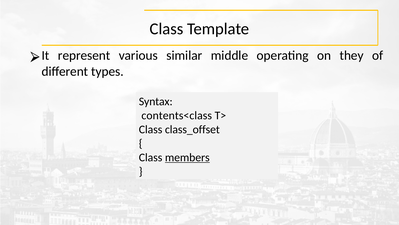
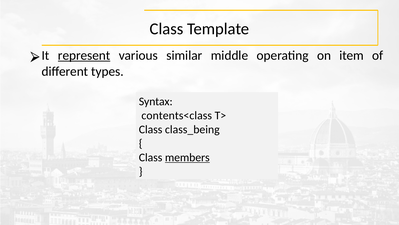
represent underline: none -> present (84, 55)
they: they -> item (352, 55)
class_offset: class_offset -> class_being (192, 129)
